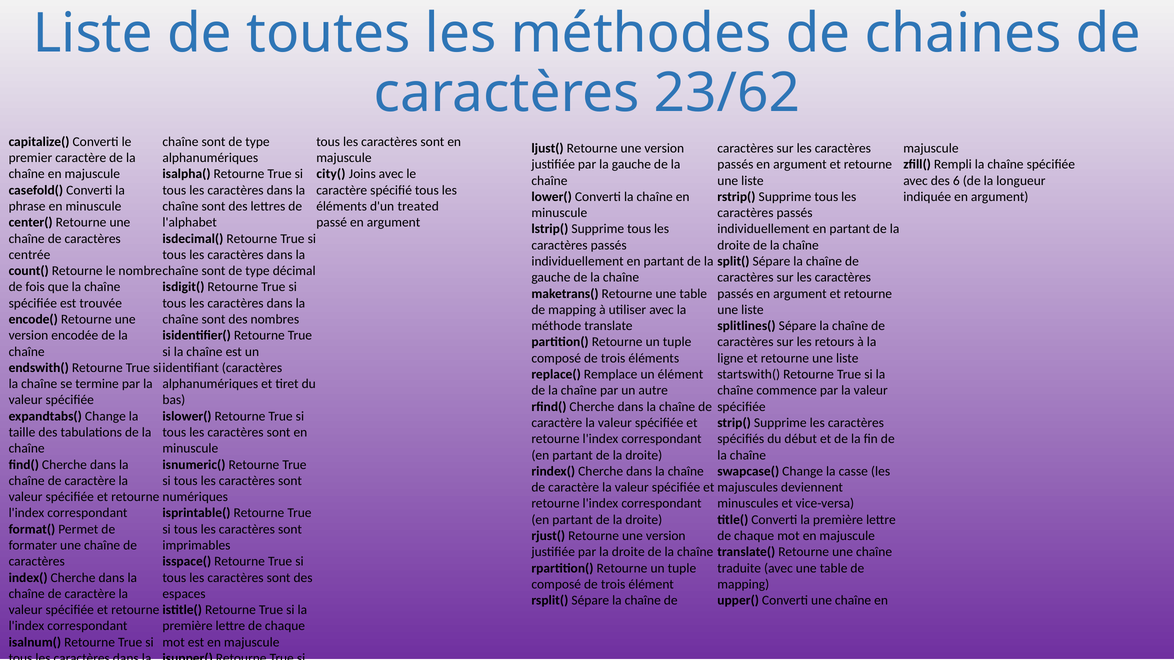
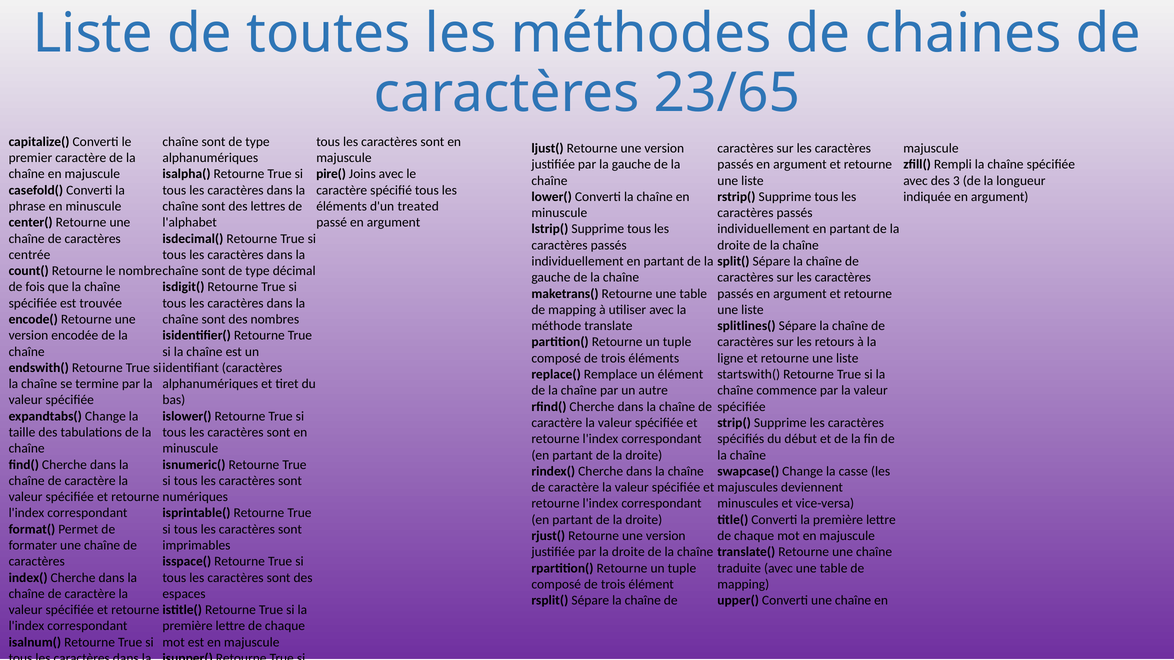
23/62: 23/62 -> 23/65 (727, 93)
city(: city( -> pire( (331, 174)
6: 6 -> 3 (956, 181)
